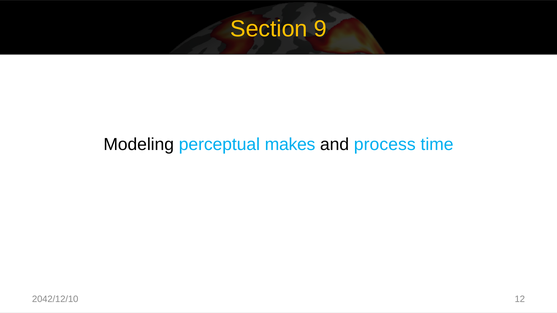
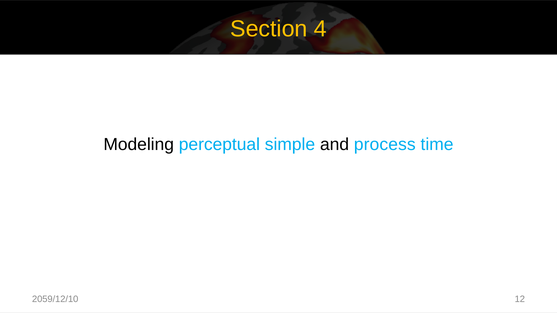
9: 9 -> 4 (320, 29)
makes: makes -> simple (290, 145)
2042/12/10: 2042/12/10 -> 2059/12/10 (55, 299)
